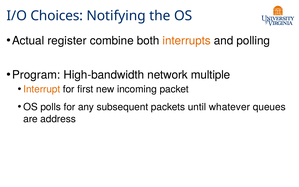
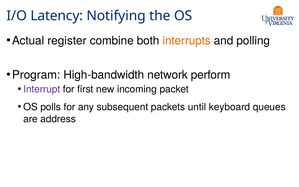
Choices: Choices -> Latency (57, 16)
multiple: multiple -> perform (211, 75)
Interrupt colour: orange -> purple (42, 89)
whatever: whatever -> keyboard (229, 107)
